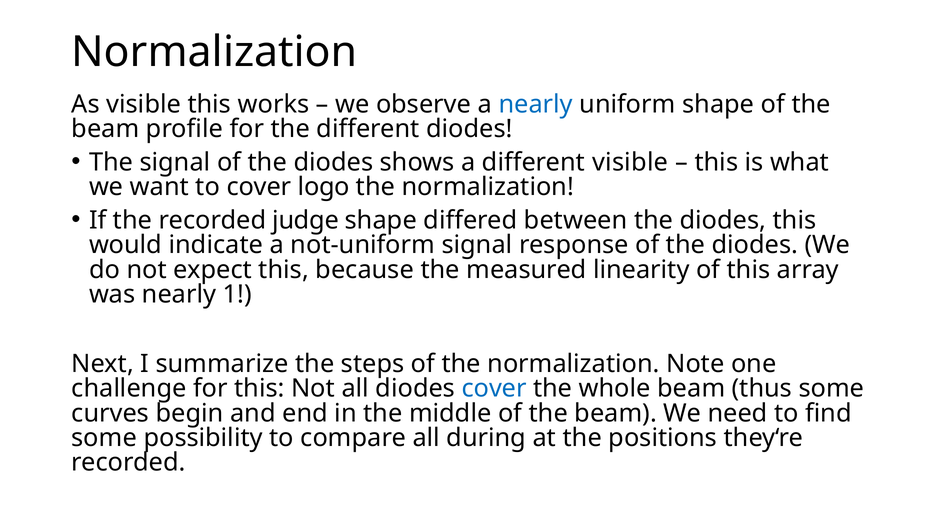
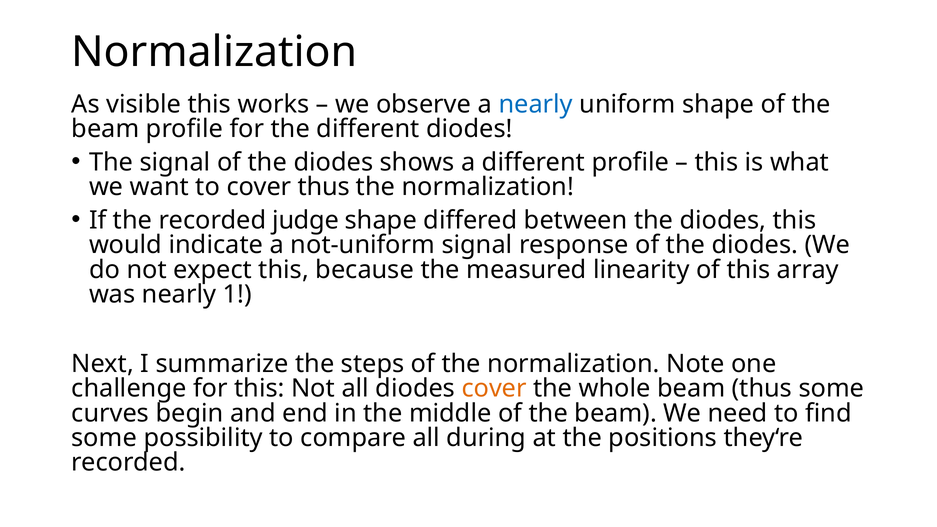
different visible: visible -> profile (630, 162)
cover logo: logo -> thus (324, 187)
cover colour: blue -> orange (494, 389)
